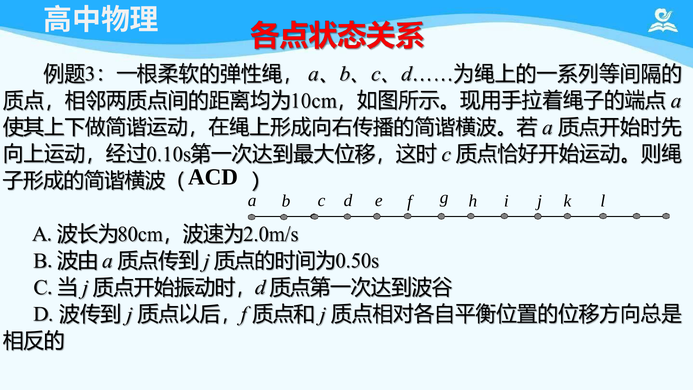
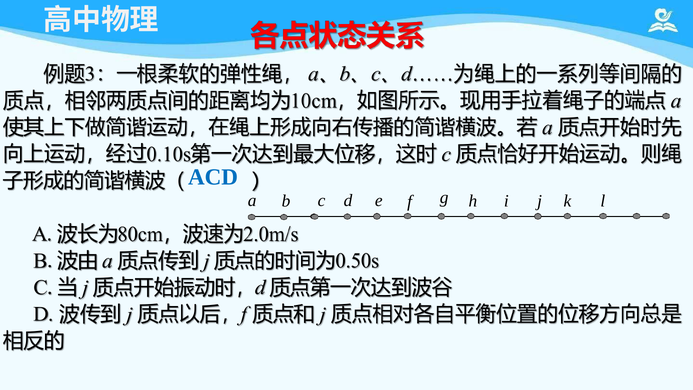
ACD colour: black -> blue (213, 177)
